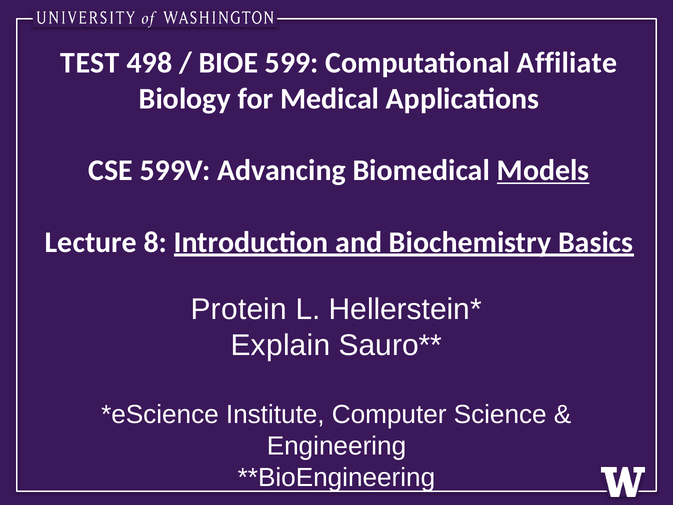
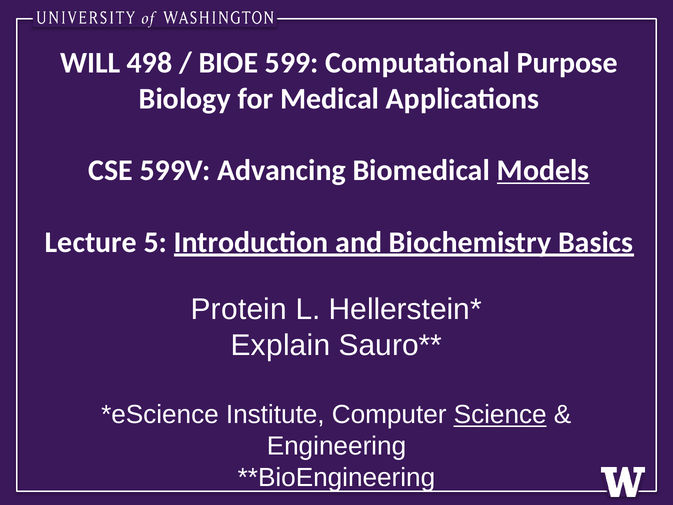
TEST: TEST -> WILL (90, 63)
Affiliate: Affiliate -> Purpose (567, 63)
8: 8 -> 5 (155, 242)
Science underline: none -> present (500, 415)
